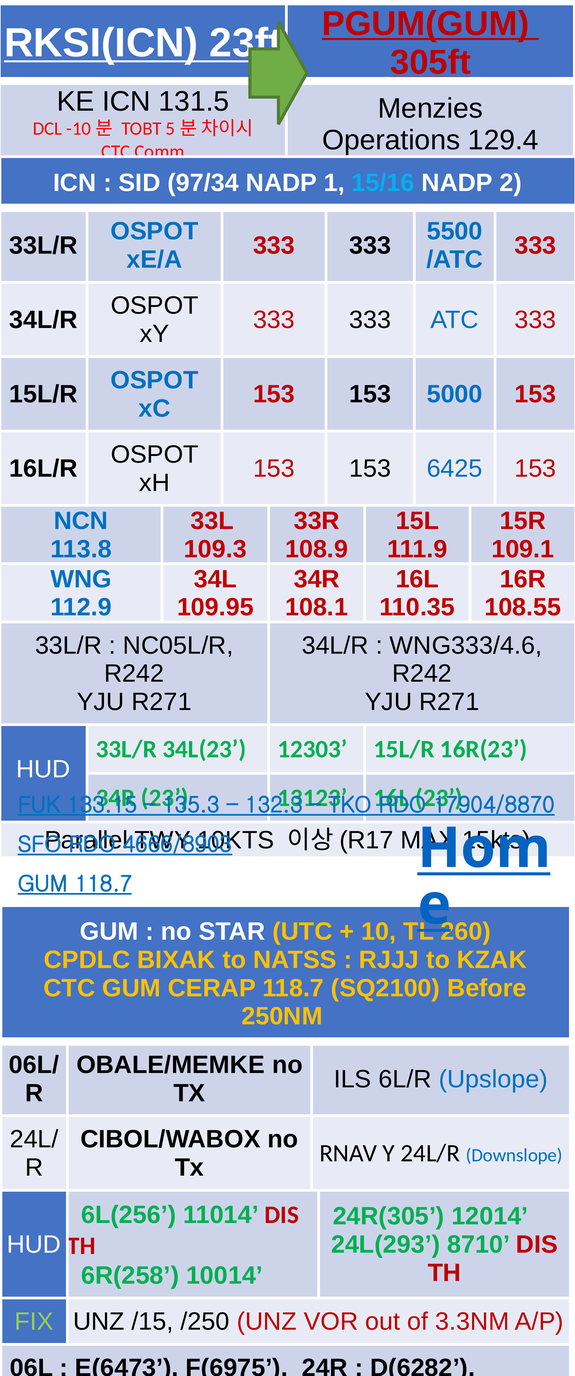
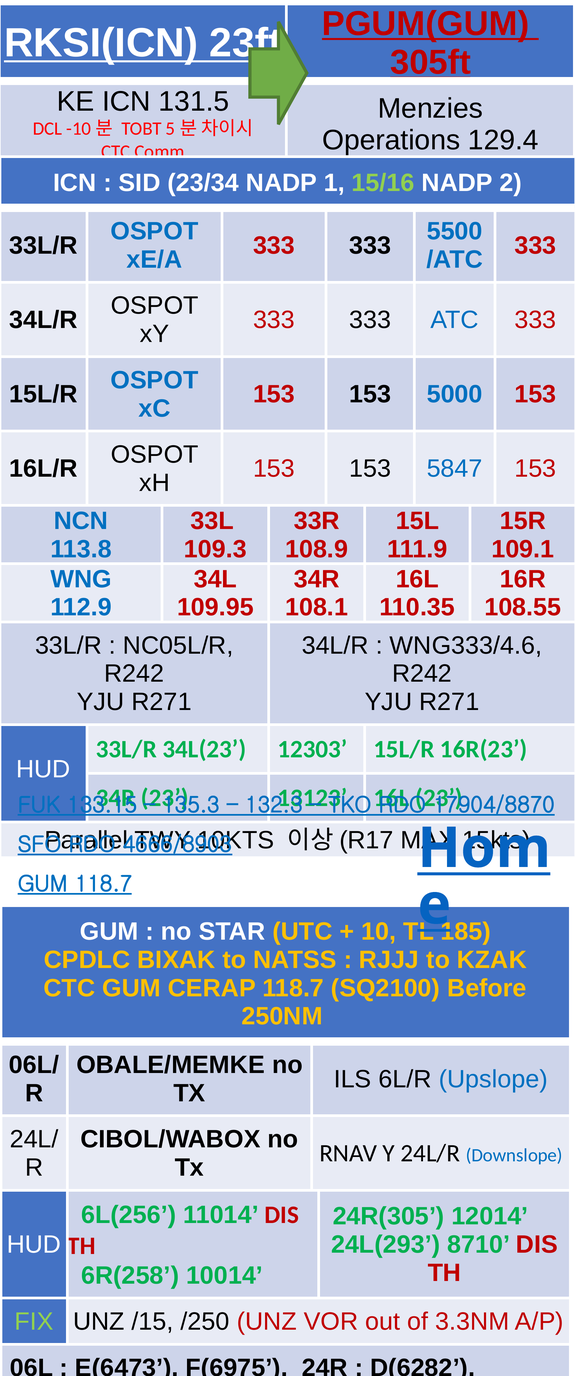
97/34: 97/34 -> 23/34 (203, 183)
15/16 colour: light blue -> light green (383, 183)
6425: 6425 -> 5847 (455, 469)
260: 260 -> 185 (466, 931)
